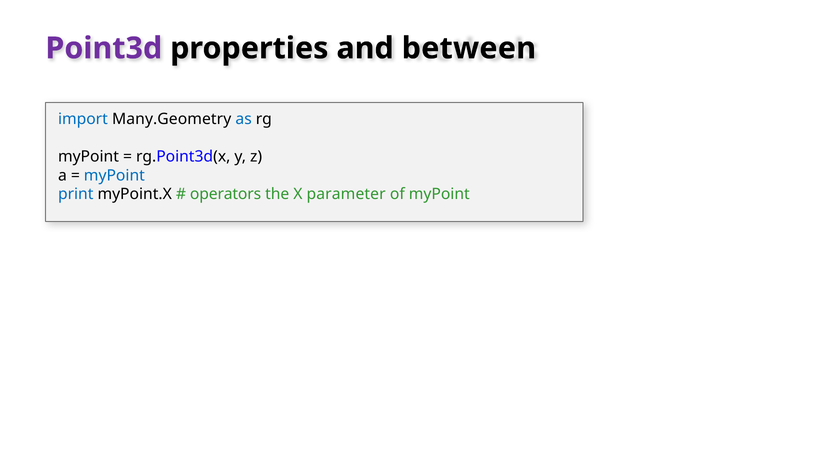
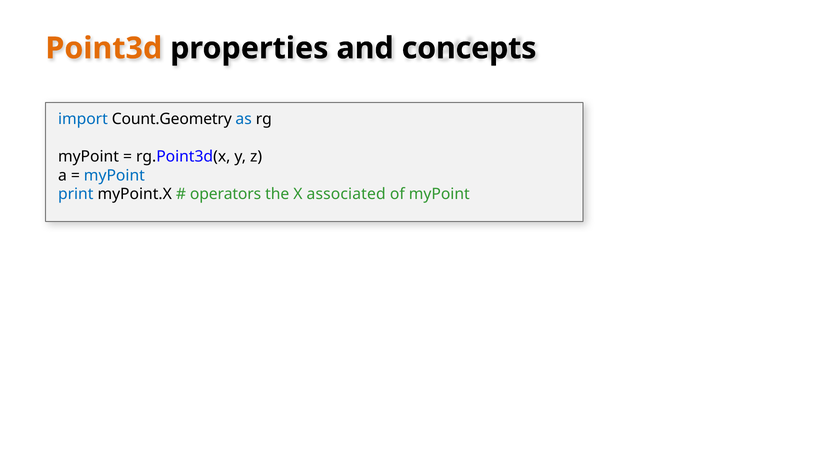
Point3d colour: purple -> orange (104, 48)
between: between -> concepts (469, 48)
Many.Geometry: Many.Geometry -> Count.Geometry (172, 119)
parameter: parameter -> associated (346, 194)
